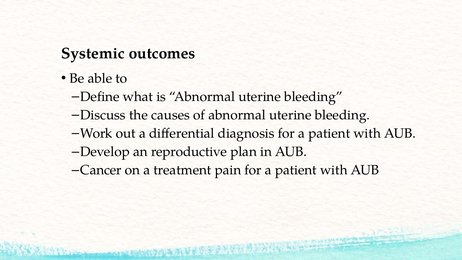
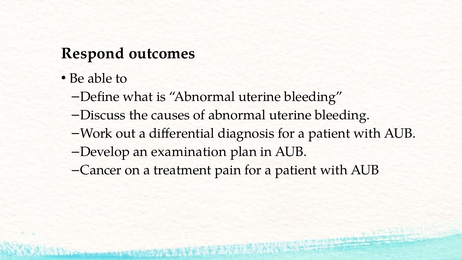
Systemic: Systemic -> Respond (93, 53)
reproductive: reproductive -> examination (189, 152)
